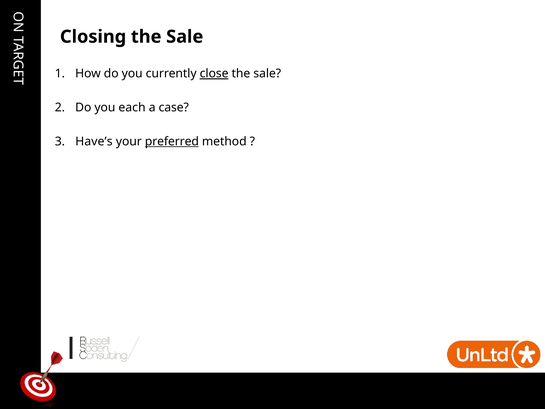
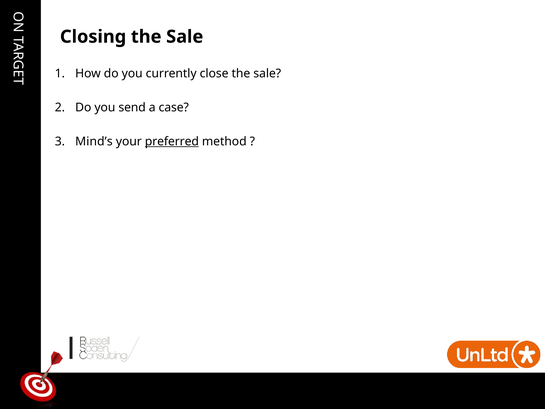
close underline: present -> none (214, 74)
each: each -> send (132, 107)
Have’s: Have’s -> Mind’s (94, 141)
